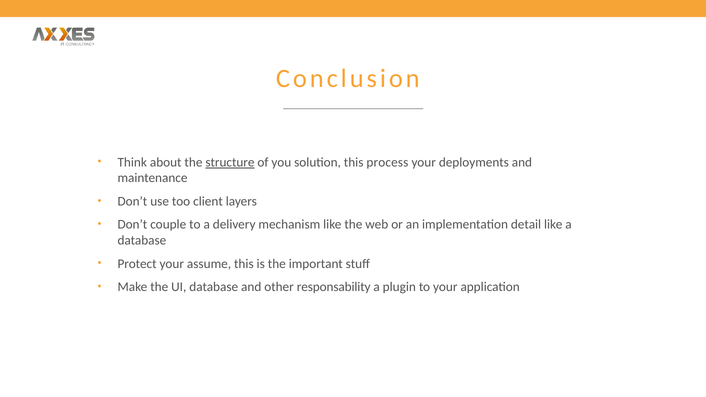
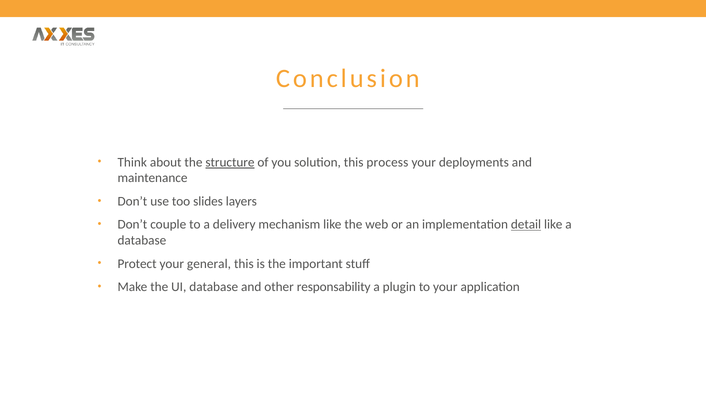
client: client -> slides (208, 201)
detail underline: none -> present (526, 225)
assume: assume -> general (209, 264)
